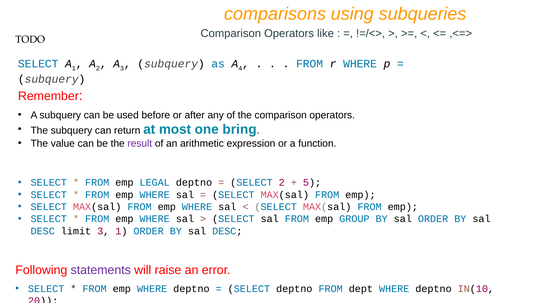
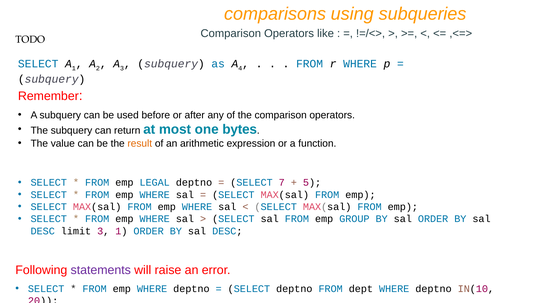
bring: bring -> bytes (240, 129)
result colour: purple -> orange (140, 143)
SELECT 2: 2 -> 7 (282, 182)
